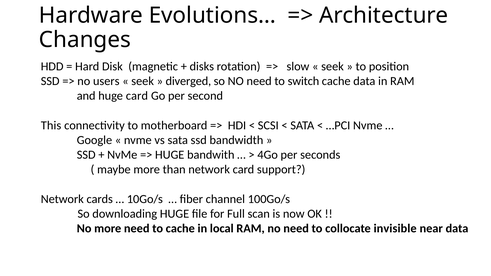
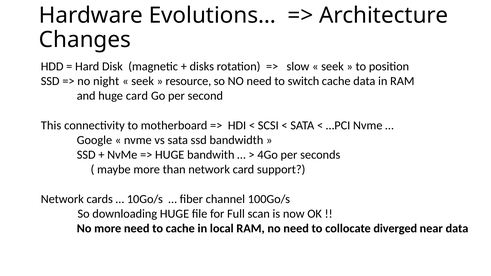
users: users -> night (106, 81)
diverged: diverged -> resource (188, 81)
invisible: invisible -> diverged (395, 229)
